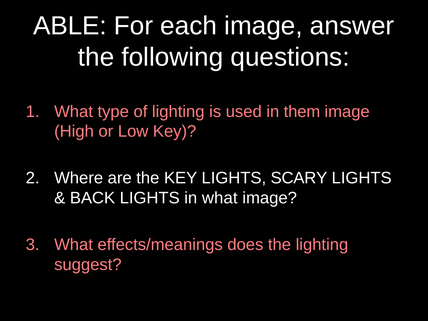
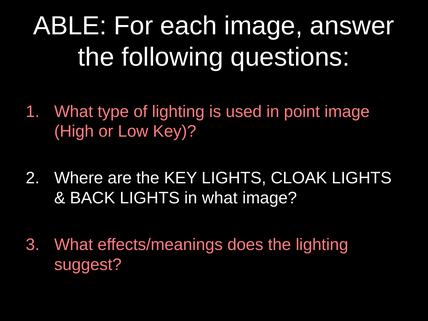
them: them -> point (302, 112)
SCARY: SCARY -> CLOAK (299, 178)
